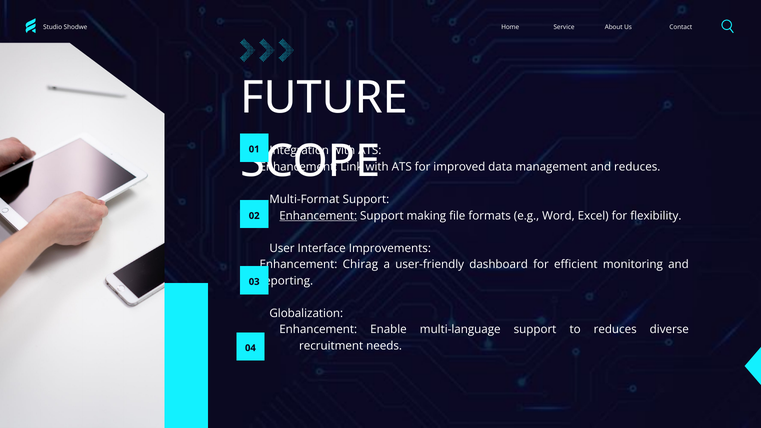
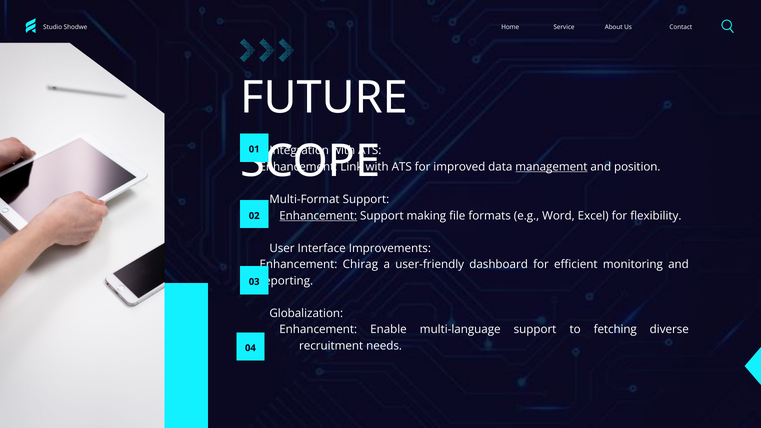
management underline: none -> present (551, 167)
and reduces: reduces -> position (637, 167)
to reduces: reduces -> fetching (615, 330)
